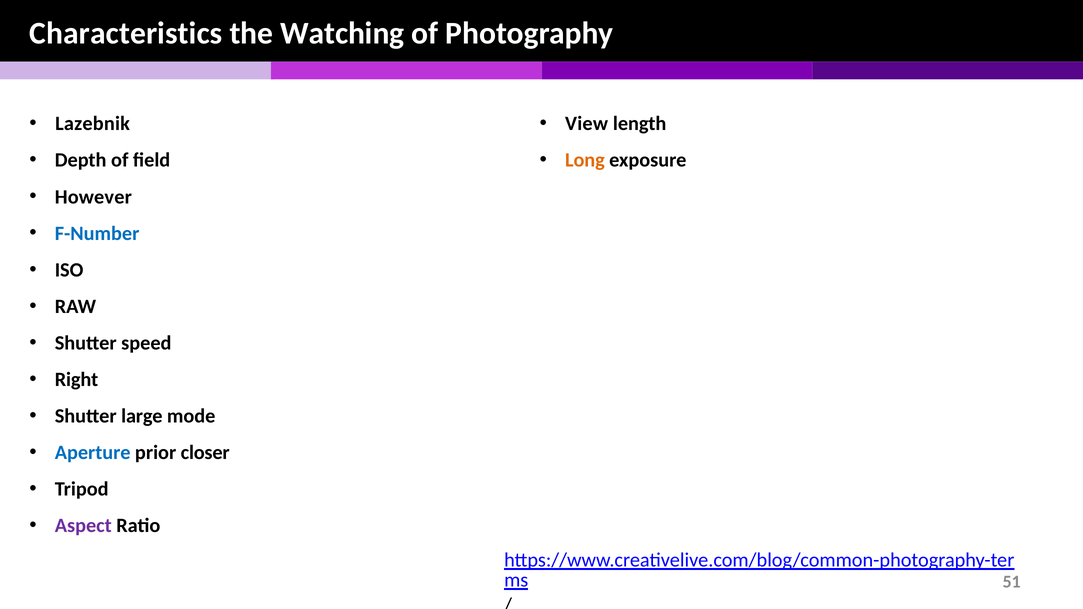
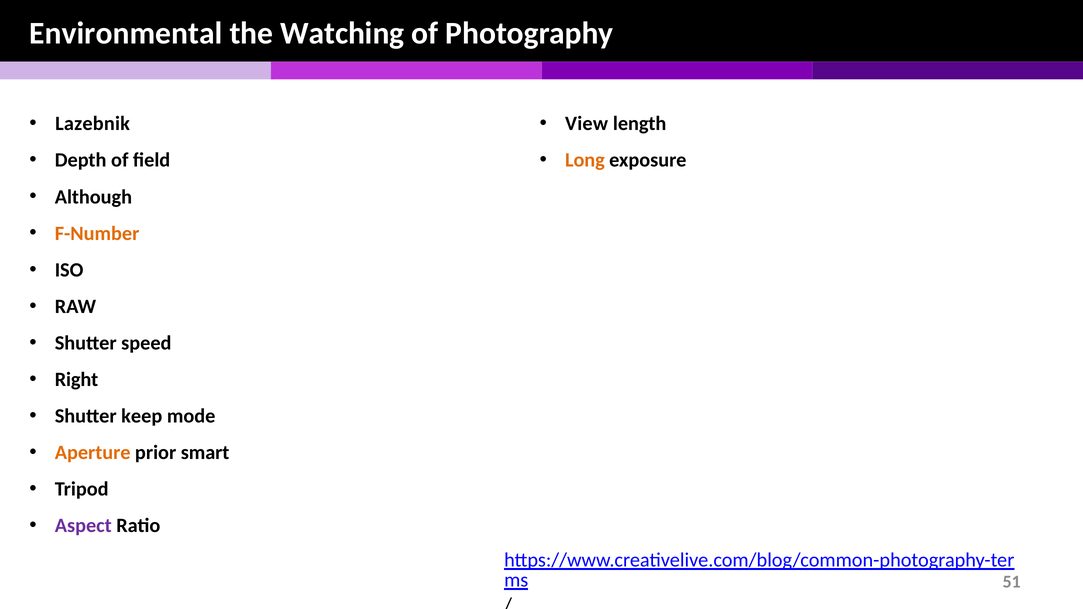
Characteristics: Characteristics -> Environmental (126, 33)
However: However -> Although (93, 197)
F-Number colour: blue -> orange (97, 233)
large: large -> keep (142, 416)
Aperture colour: blue -> orange (93, 453)
closer: closer -> smart (205, 453)
